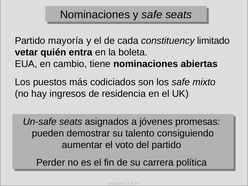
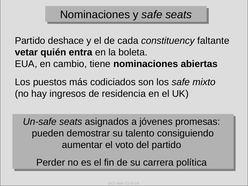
mayoría: mayoría -> deshace (66, 41)
limitado: limitado -> faltante (213, 41)
